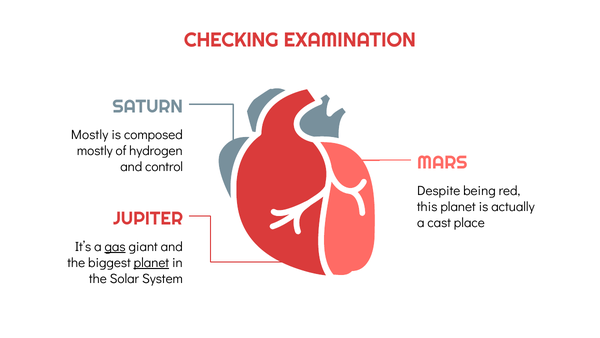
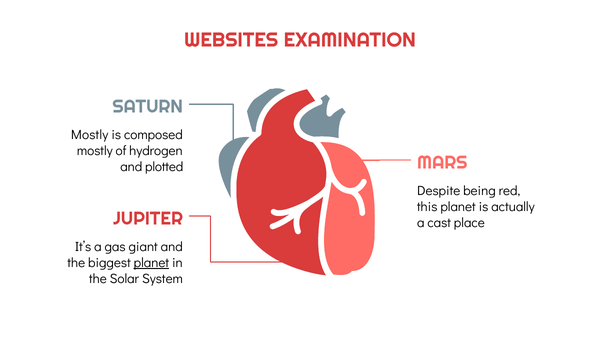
CHECKING: CHECKING -> WEBSITES (231, 40)
control: control -> plotted (164, 167)
gas underline: present -> none (115, 247)
